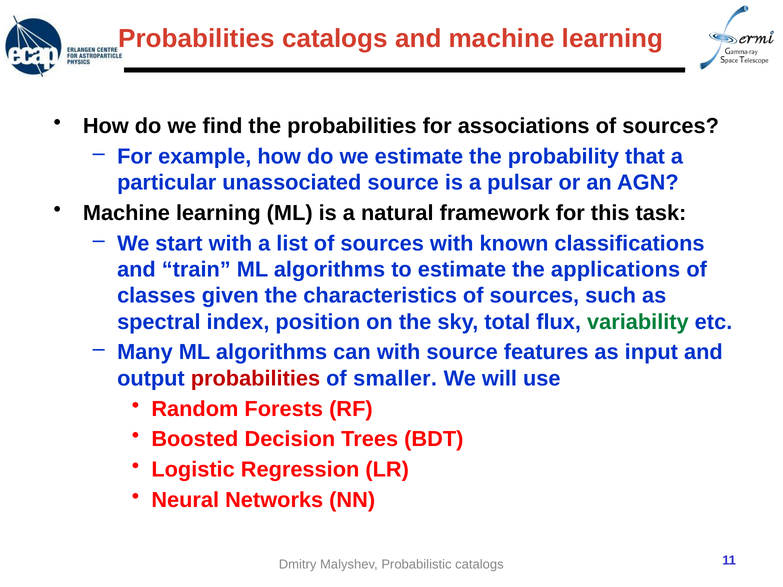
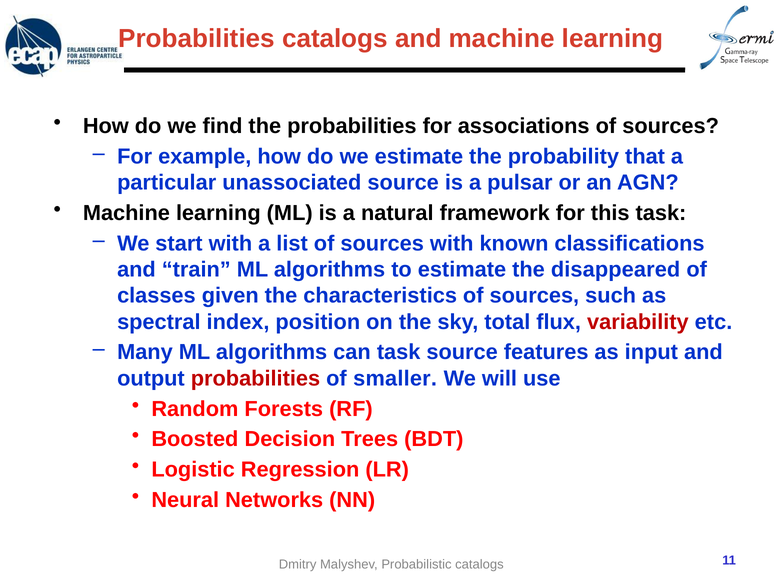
applications: applications -> disappeared (616, 270)
variability colour: green -> red (638, 322)
can with: with -> task (399, 352)
